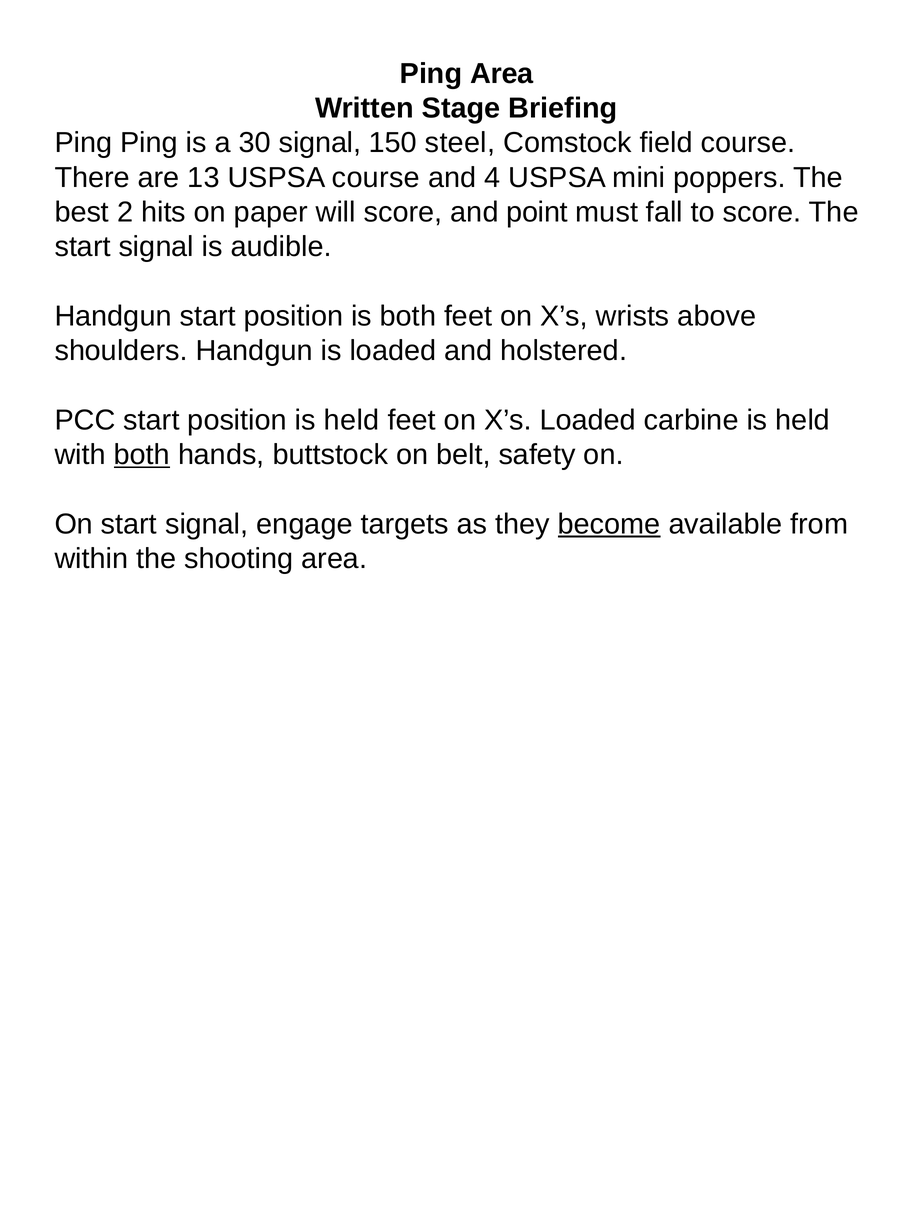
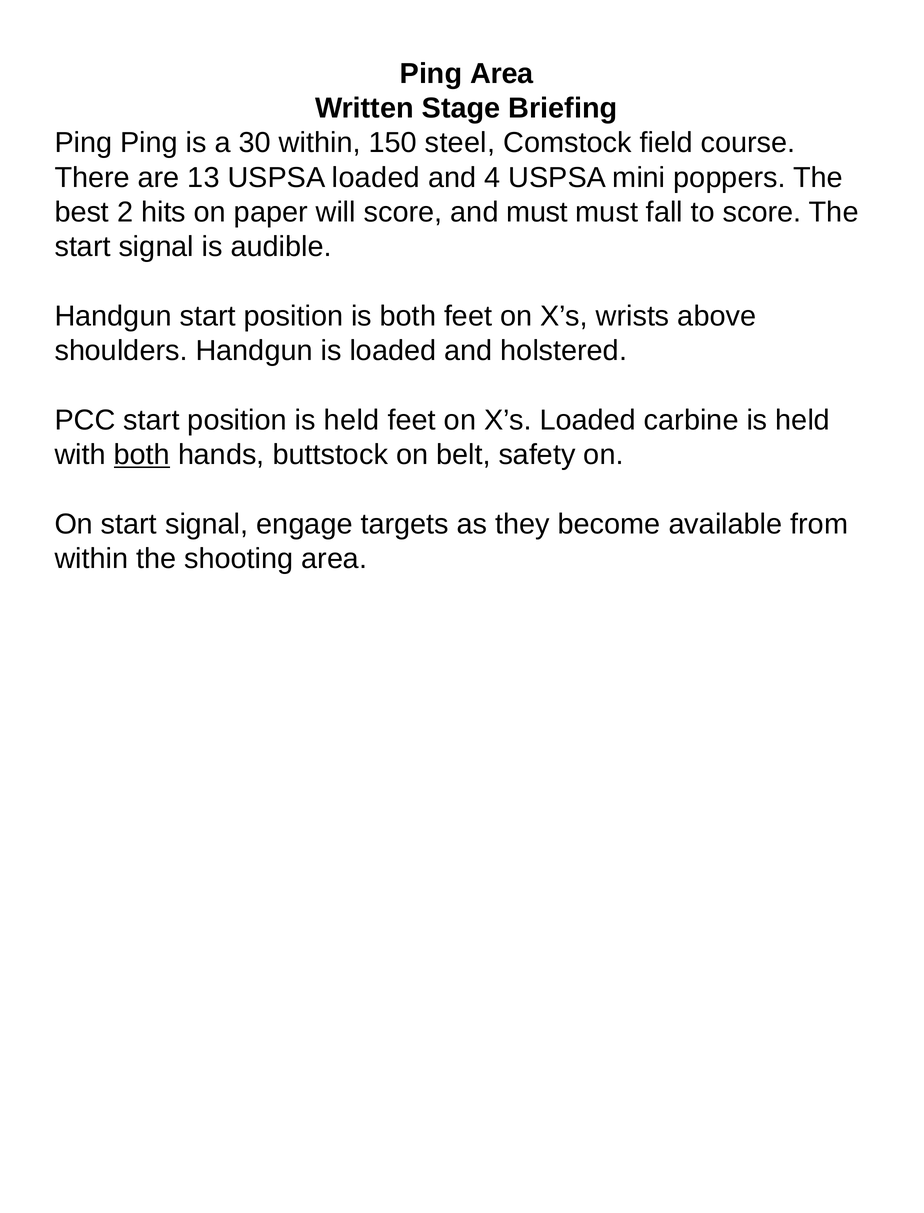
30 signal: signal -> within (320, 143)
USPSA course: course -> loaded (376, 177)
and point: point -> must (537, 212)
become underline: present -> none (609, 524)
